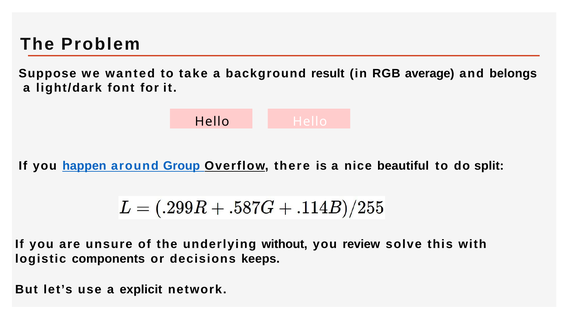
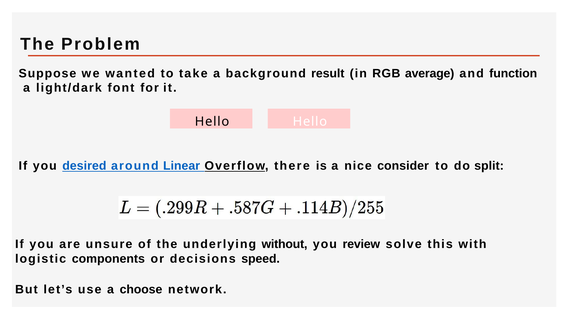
belongs: belongs -> function (513, 73)
happen: happen -> desired (84, 166)
Group: Group -> Linear (182, 166)
beautiful: beautiful -> consider (403, 166)
keeps: keeps -> speed (261, 259)
explicit: explicit -> choose (141, 290)
